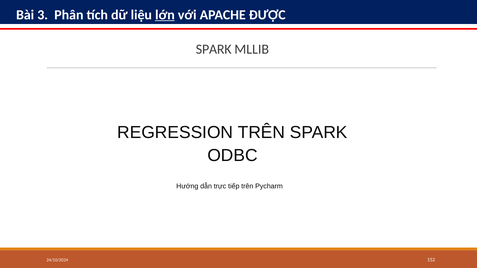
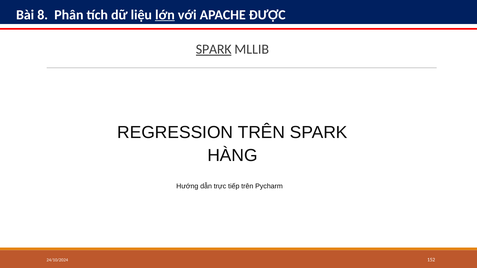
3: 3 -> 8 (43, 15)
SPARK underline: none -> present (214, 49)
ODBC: ODBC -> HÀNG (232, 156)
